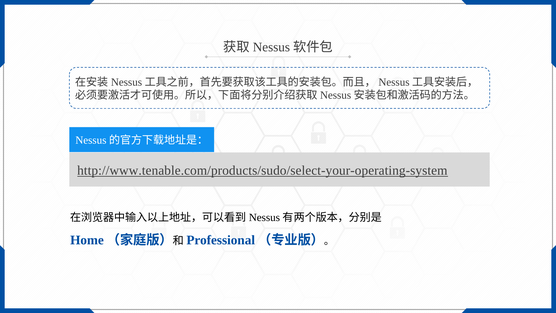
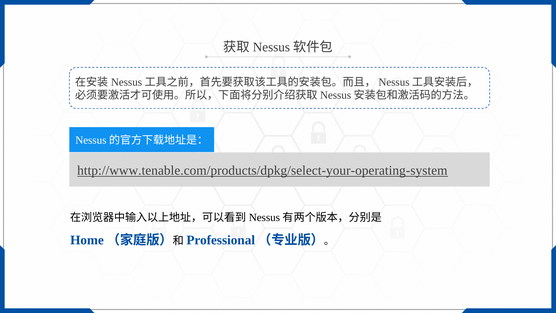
http://www.tenable.com/products/sudo/select-your-operating-system: http://www.tenable.com/products/sudo/select-your-operating-system -> http://www.tenable.com/products/dpkg/select-your-operating-system (262, 170)
